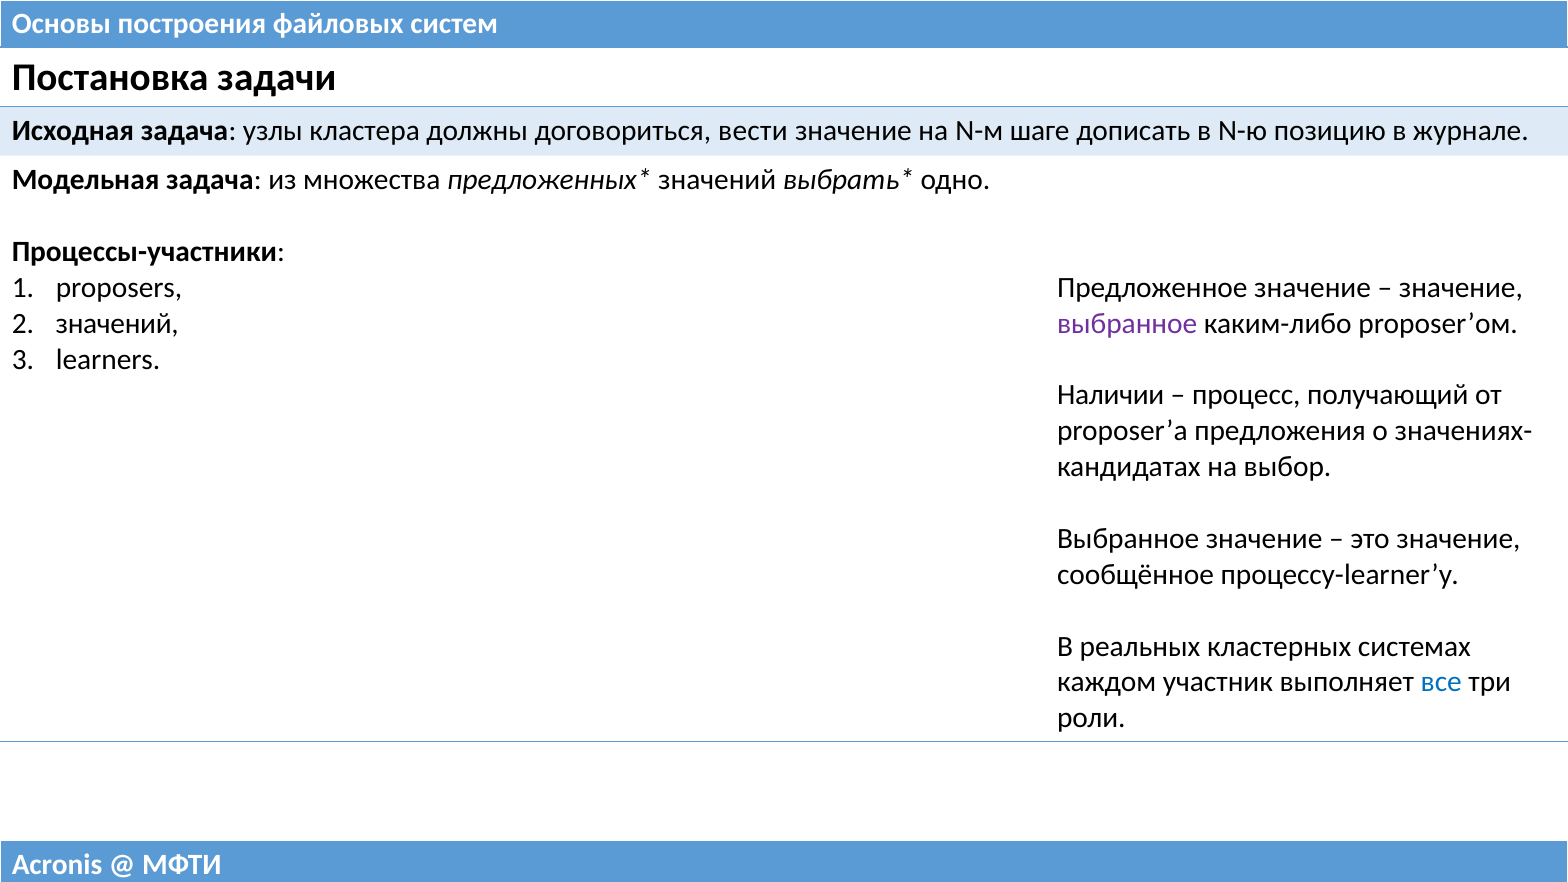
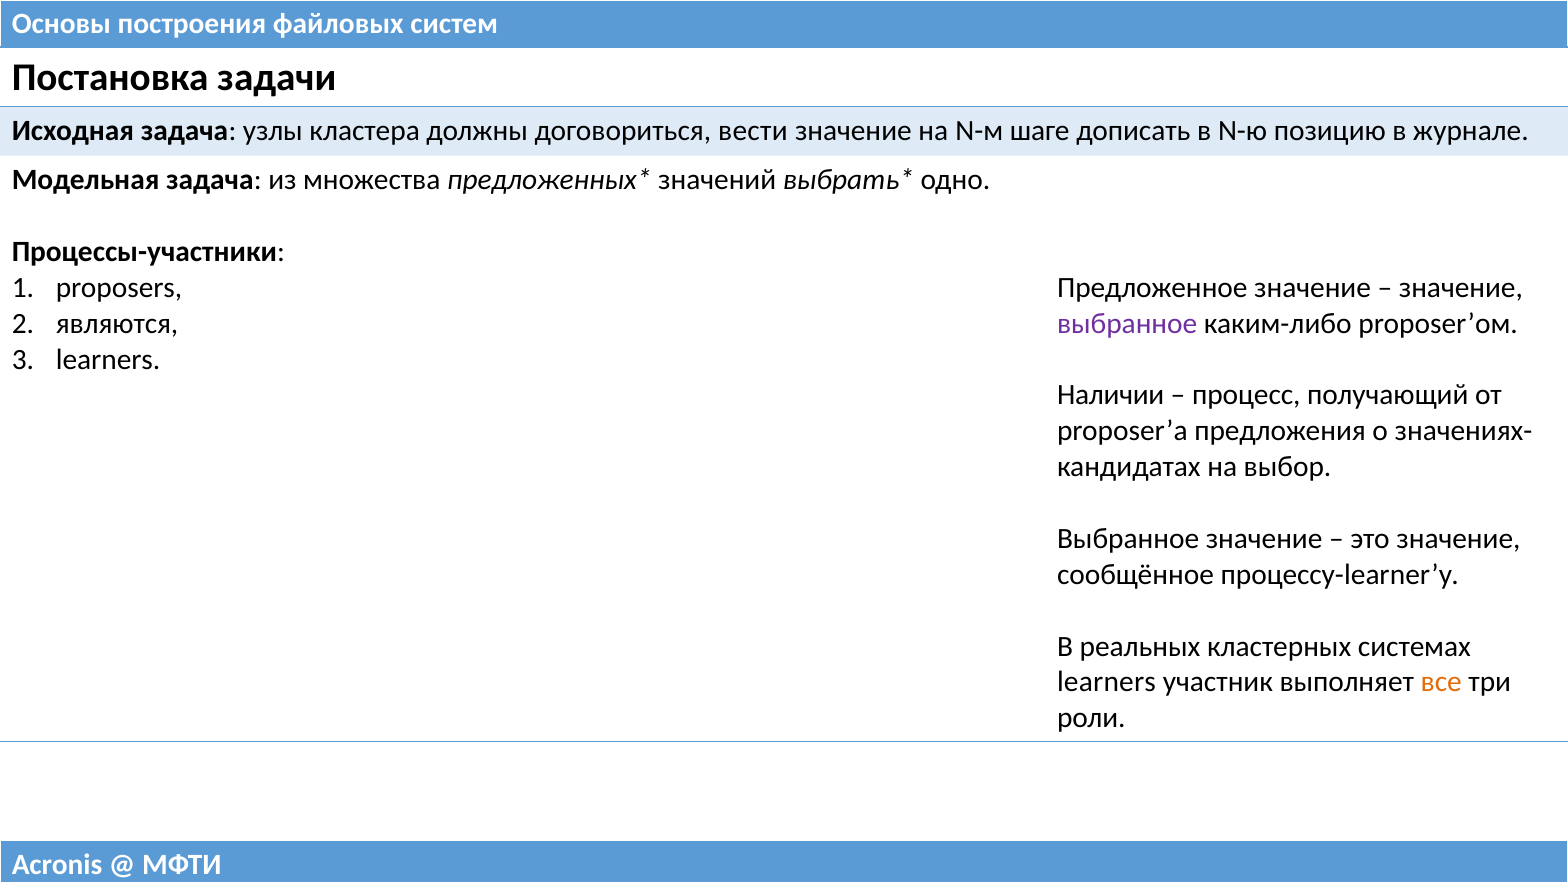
значений: значений -> являются (117, 323)
каждом: каждом -> learners (1106, 682)
все colour: blue -> orange (1441, 682)
